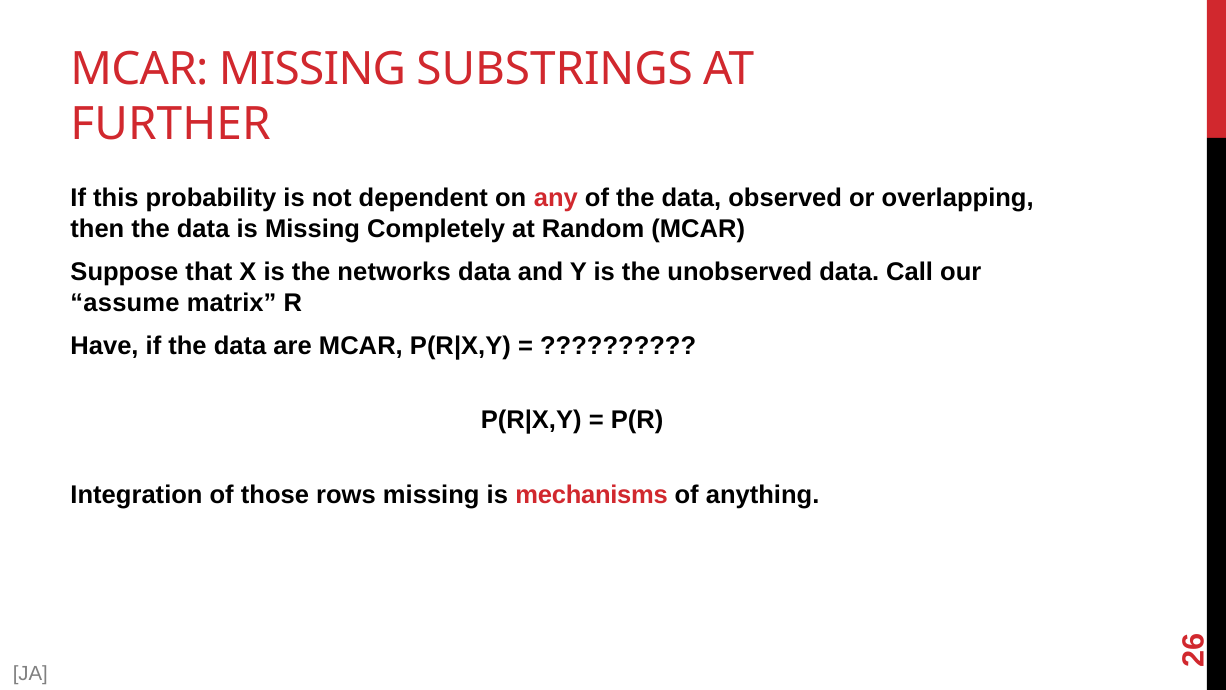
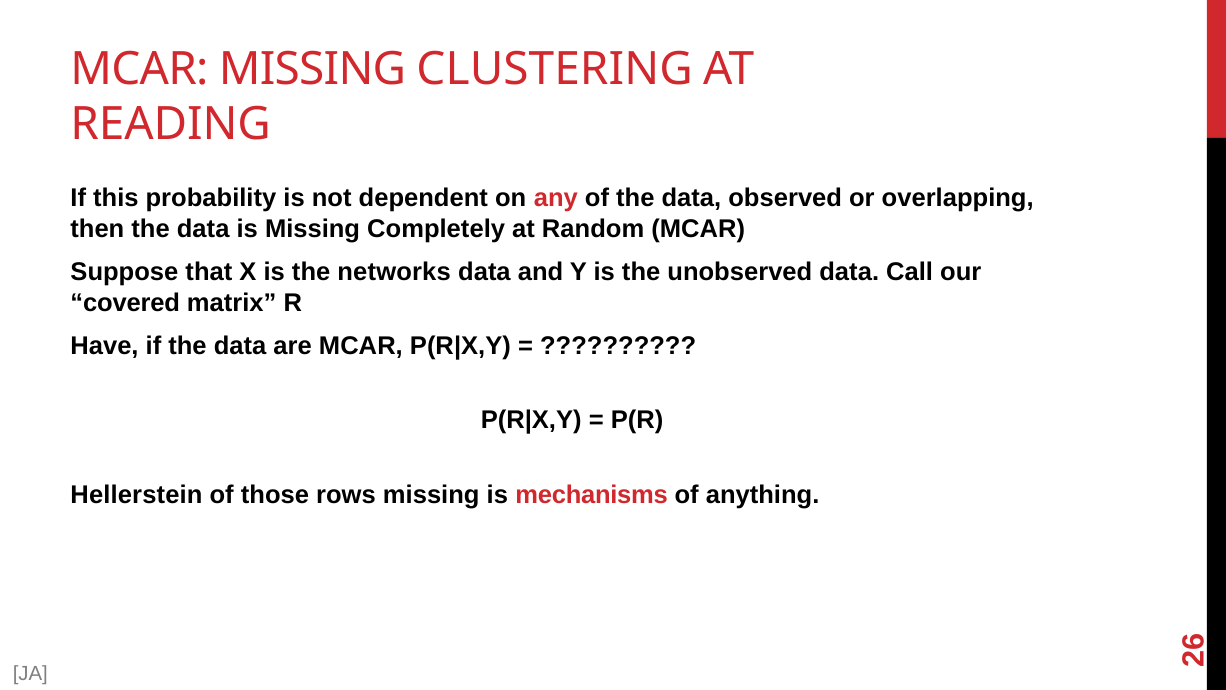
SUBSTRINGS: SUBSTRINGS -> CLUSTERING (555, 69)
FURTHER: FURTHER -> READING (171, 124)
assume: assume -> covered (125, 303)
Integration: Integration -> Hellerstein (136, 494)
